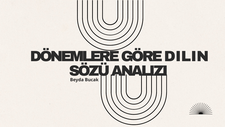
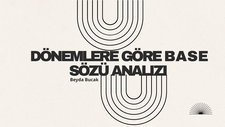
DILIN: DILIN -> BASE (186, 56)
